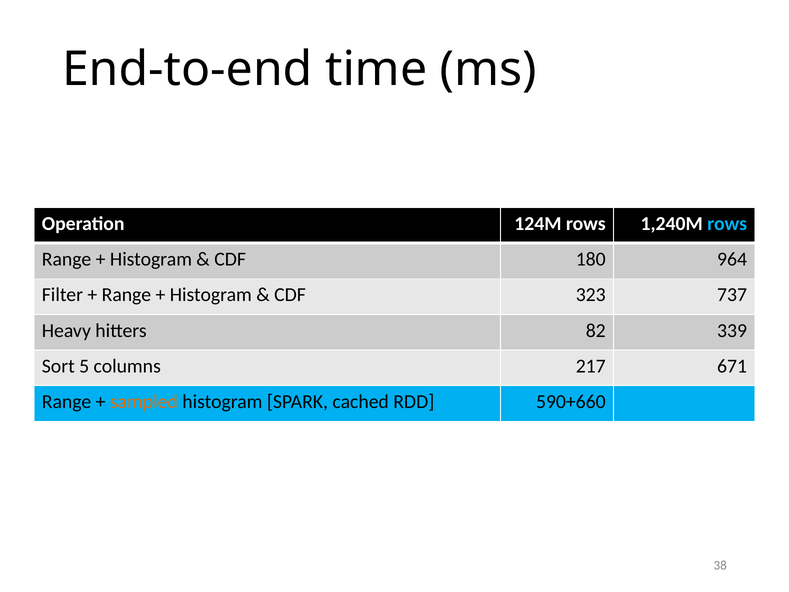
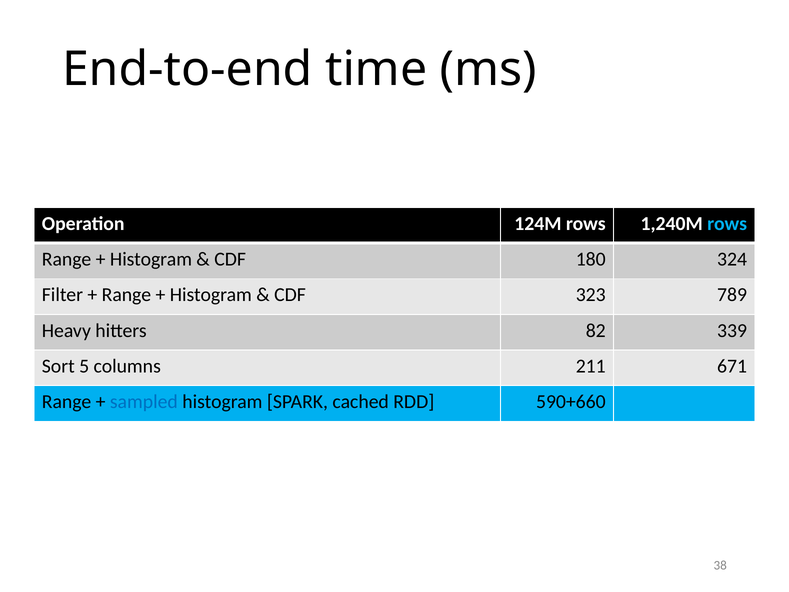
964: 964 -> 324 (732, 259)
737: 737 -> 789 (732, 295)
217: 217 -> 211 (591, 366)
sampled colour: orange -> blue (144, 402)
